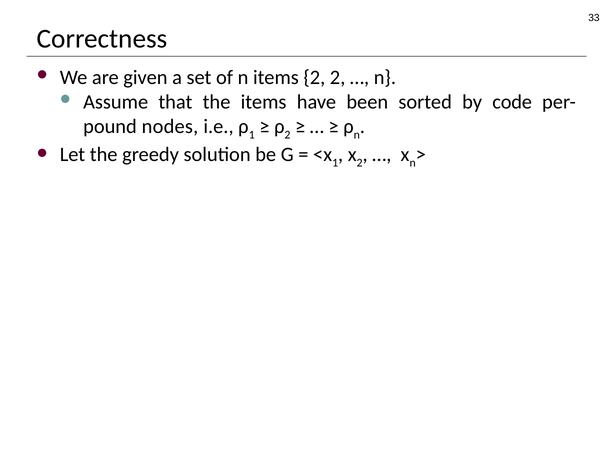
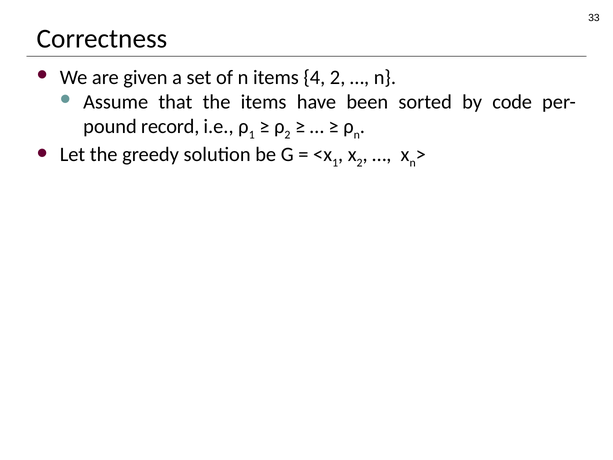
items 2: 2 -> 4 (314, 78)
nodes: nodes -> record (170, 127)
